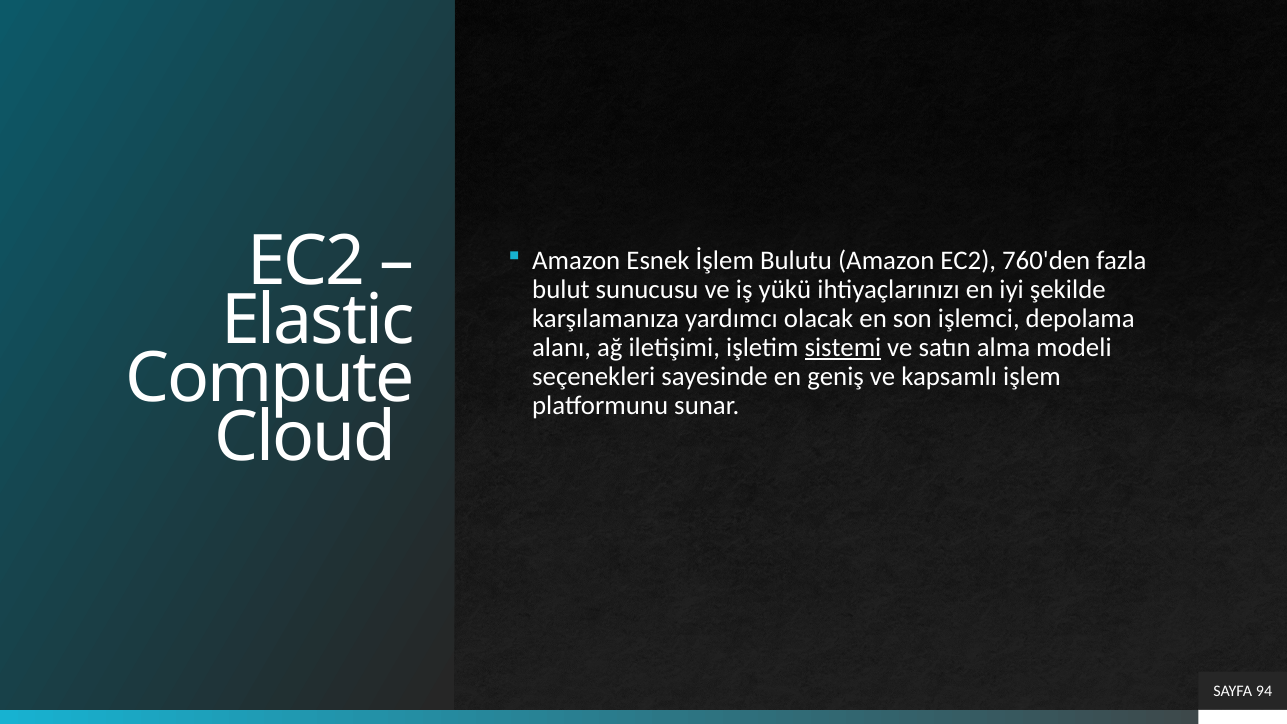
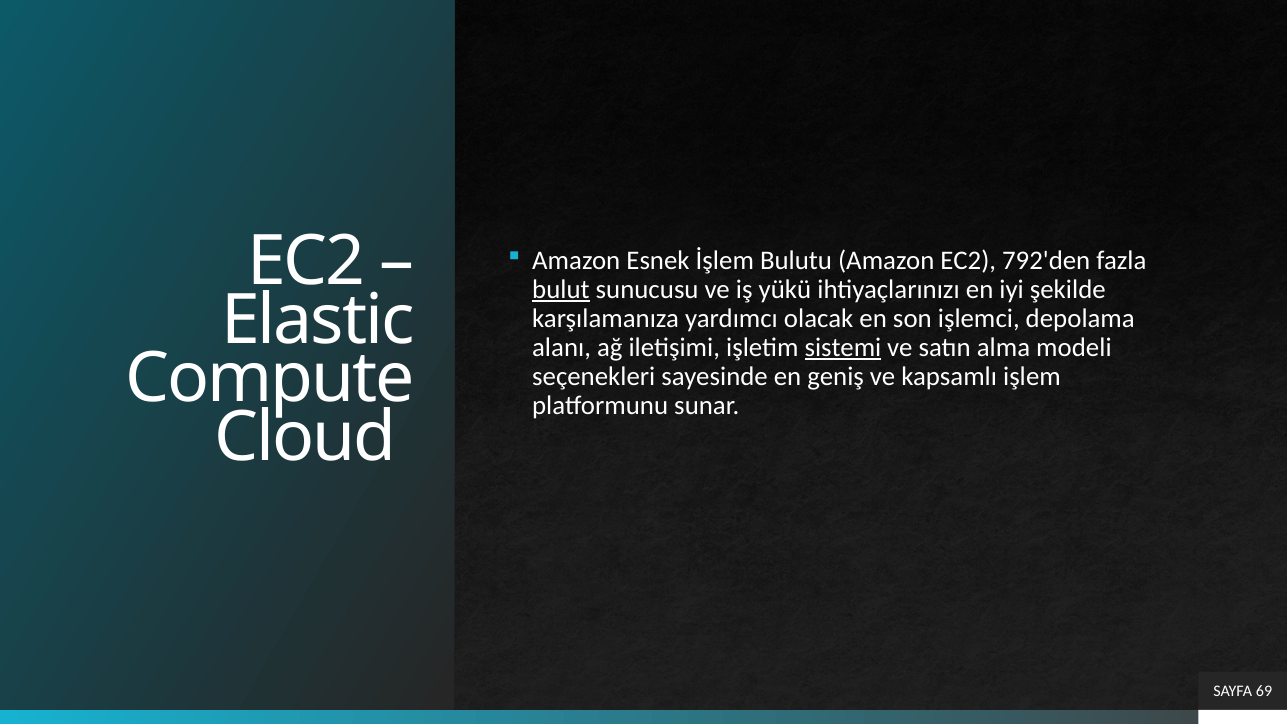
760'den: 760'den -> 792'den (1046, 261)
bulut underline: none -> present (561, 290)
94: 94 -> 69 (1264, 691)
